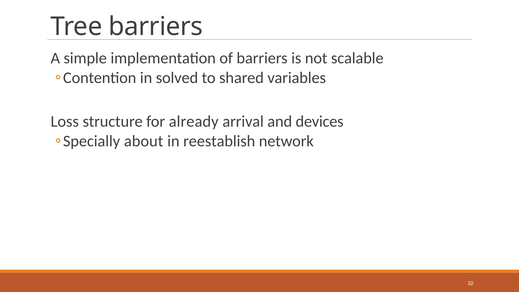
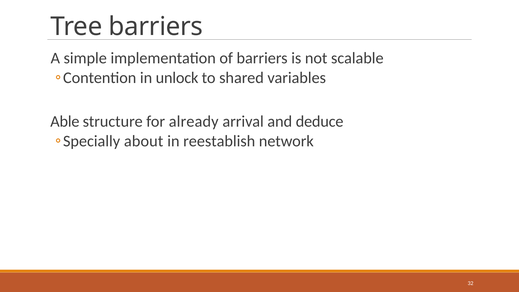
solved: solved -> unlock (177, 78)
Loss: Loss -> Able (65, 121)
devices: devices -> deduce (320, 121)
